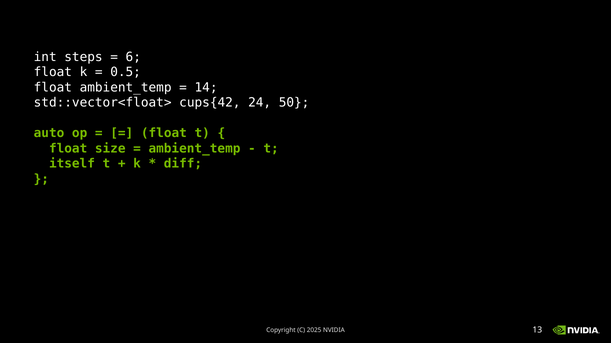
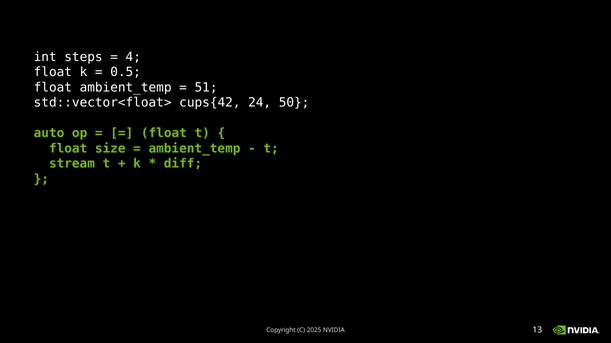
6: 6 -> 4 (133, 57)
14: 14 -> 51 (206, 88)
itself: itself -> stream (72, 164)
